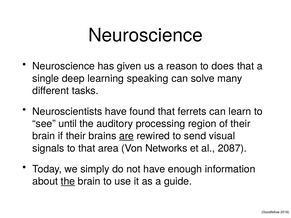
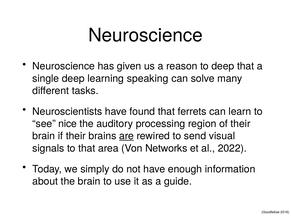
to does: does -> deep (223, 66)
until: until -> nice (68, 124)
2087: 2087 -> 2022 (232, 148)
the underline: present -> none (68, 182)
